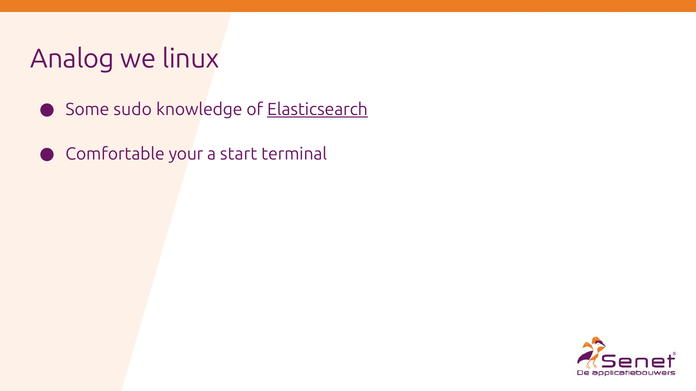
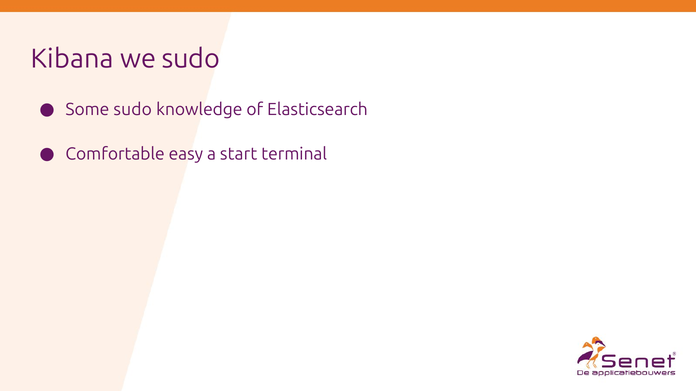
Analog: Analog -> Kibana (72, 59)
we linux: linux -> sudo (191, 59)
Elasticsearch underline: present -> none (318, 109)
your: your -> easy (186, 154)
